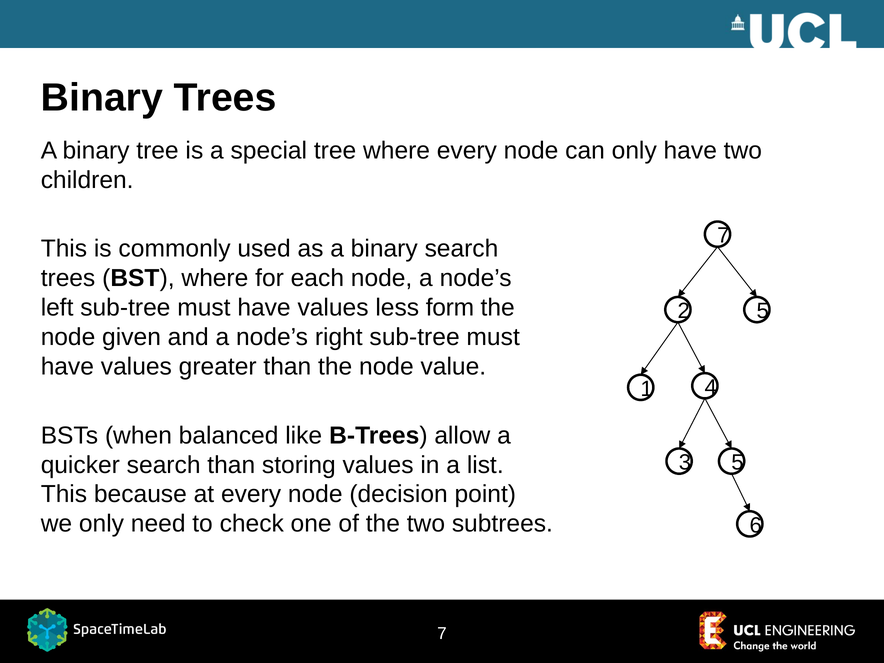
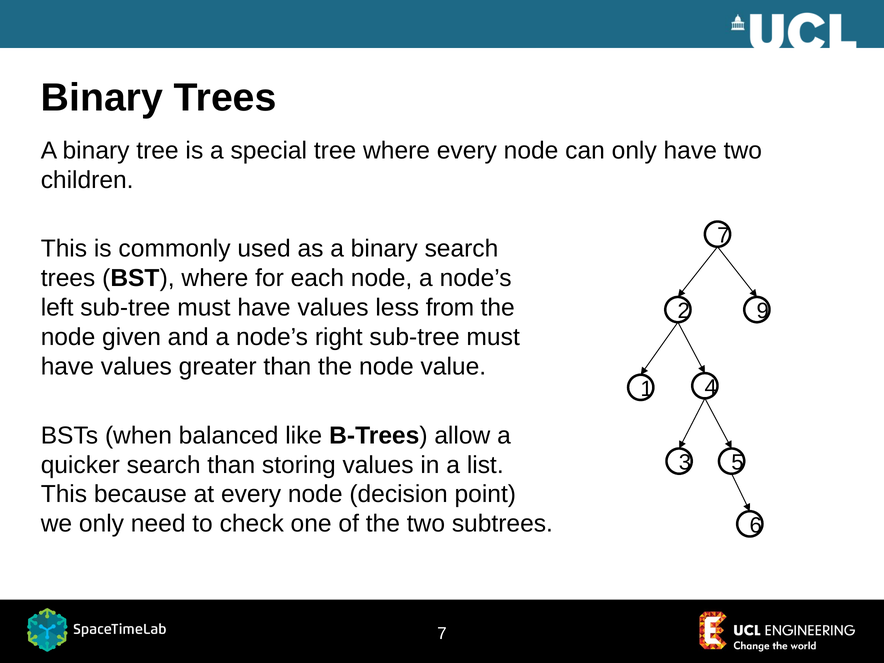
form: form -> from (450, 308)
2 5: 5 -> 9 (763, 311)
